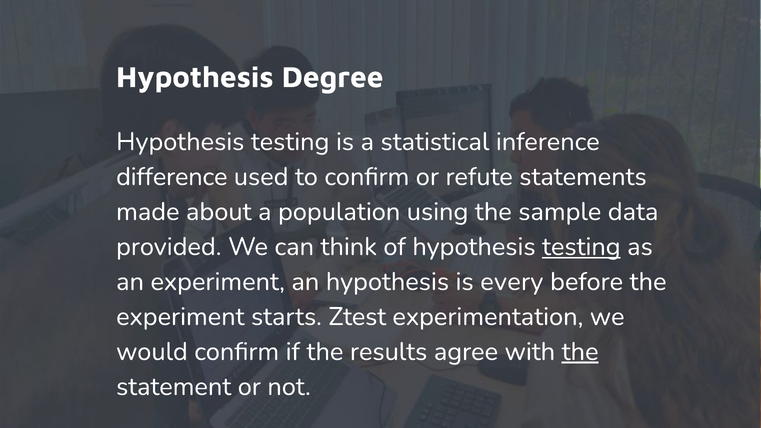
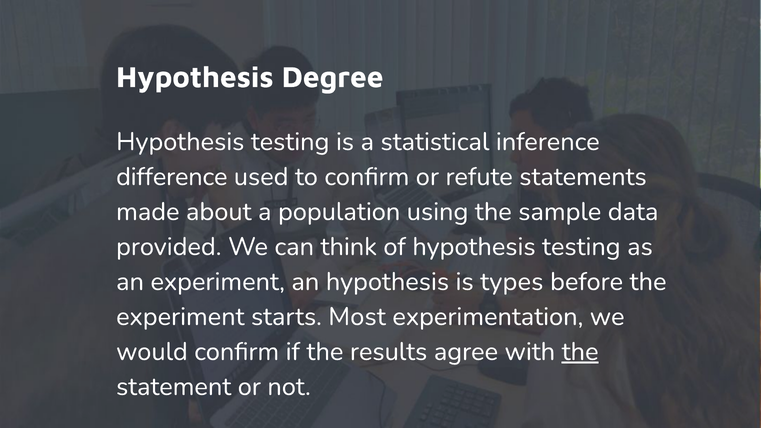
testing underline: present -> none (581, 247)
every: every -> types (512, 282)
Ztest: Ztest -> Most (357, 317)
